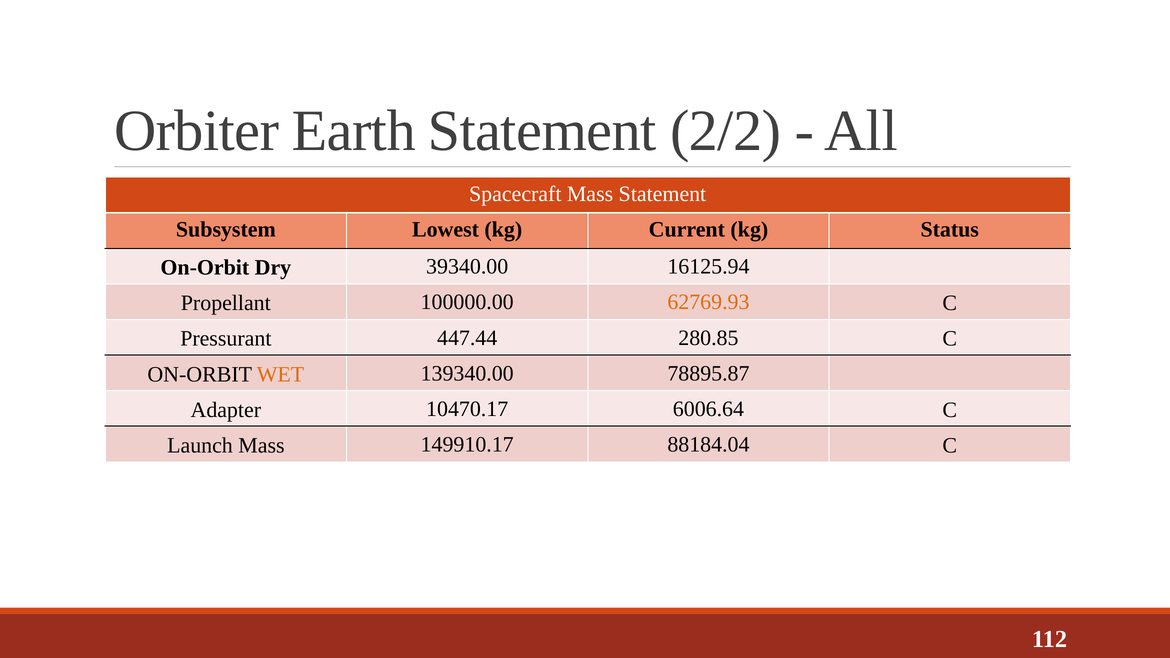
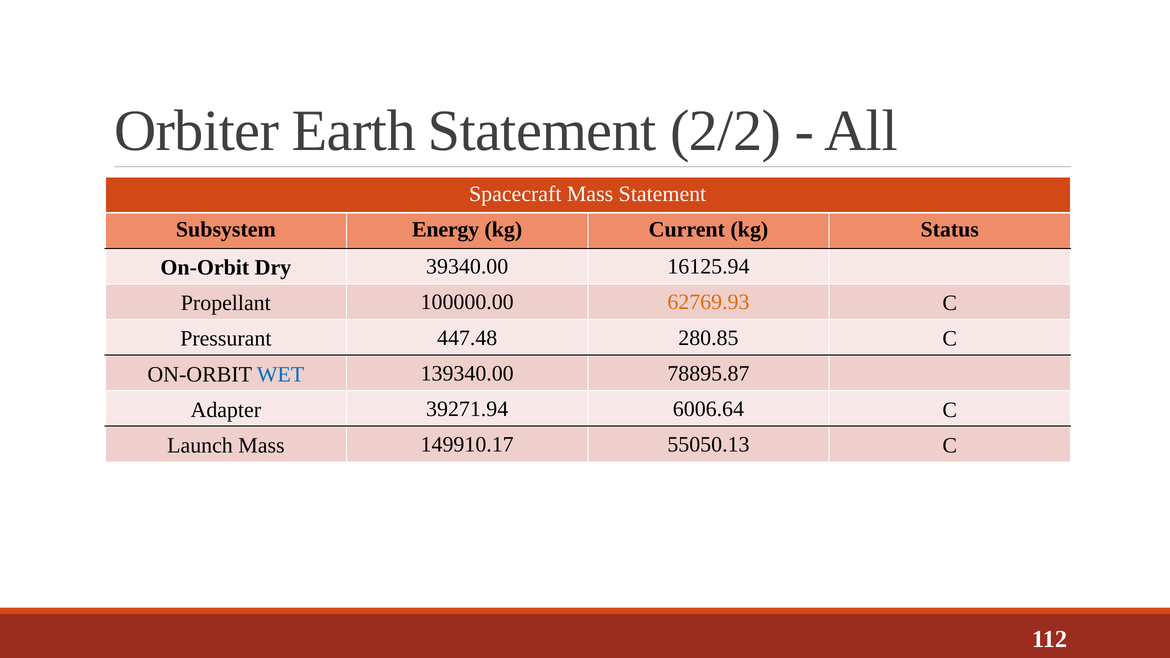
Lowest: Lowest -> Energy (446, 230)
447.44: 447.44 -> 447.48 (467, 338)
WET colour: orange -> blue (281, 374)
10470.17: 10470.17 -> 39271.94 (467, 409)
88184.04: 88184.04 -> 55050.13 (708, 445)
